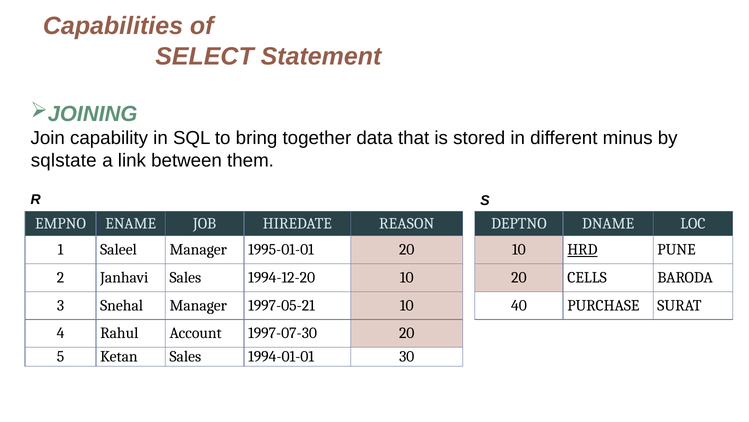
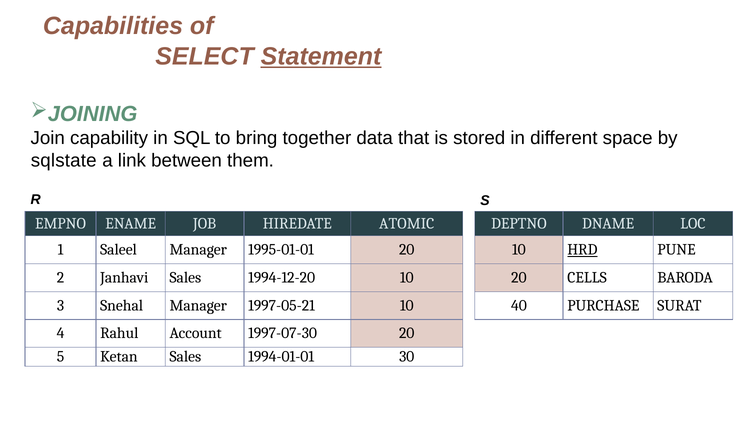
Statement underline: none -> present (321, 56)
minus: minus -> space (628, 138)
REASON: REASON -> ATOMIC (407, 223)
